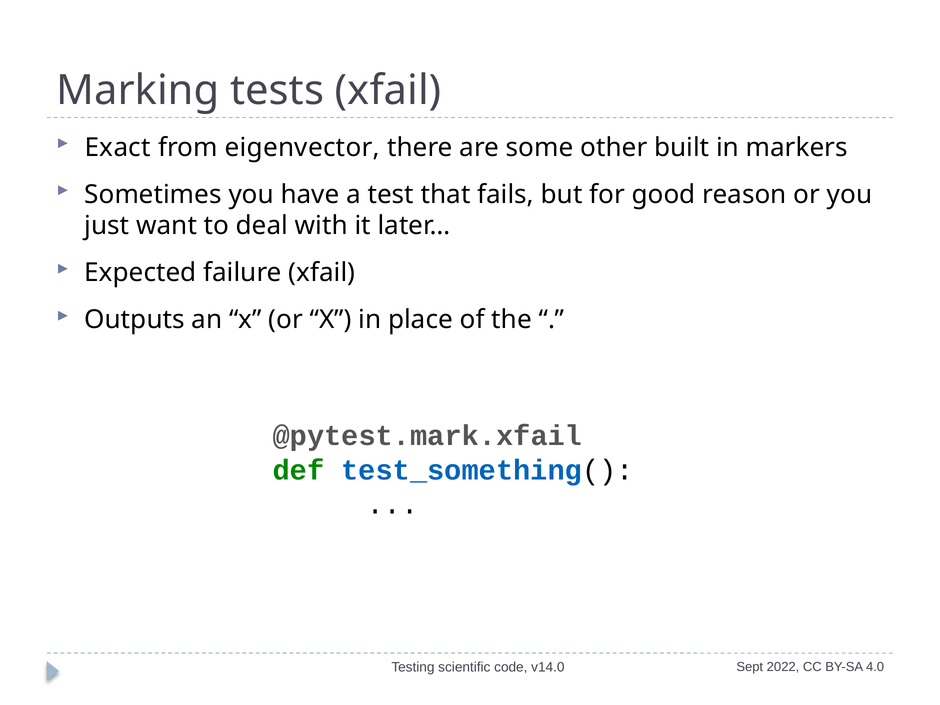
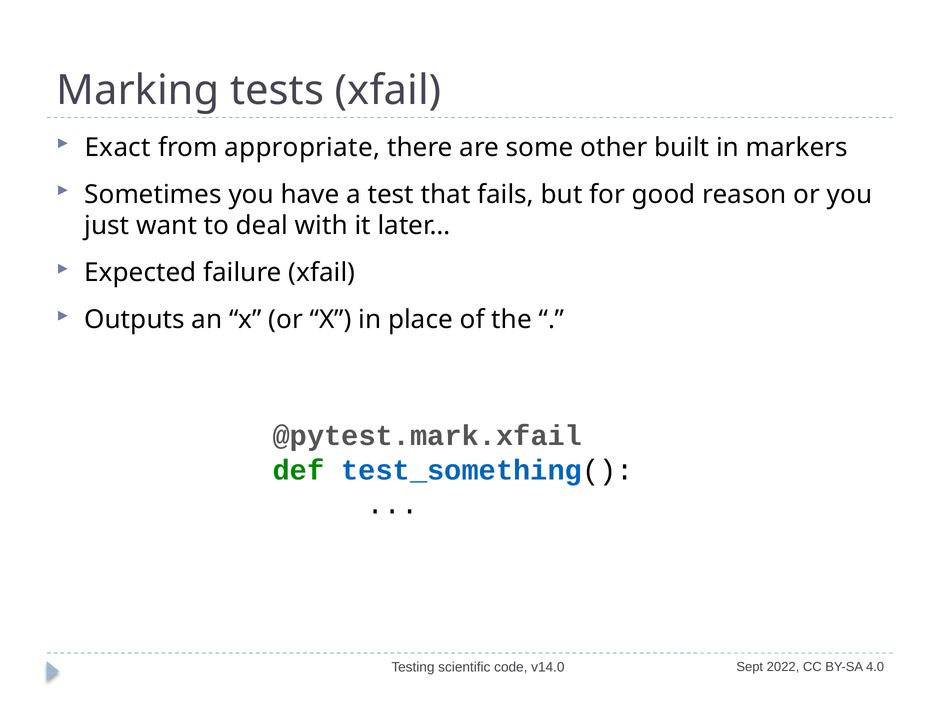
eigenvector: eigenvector -> appropriate (302, 147)
